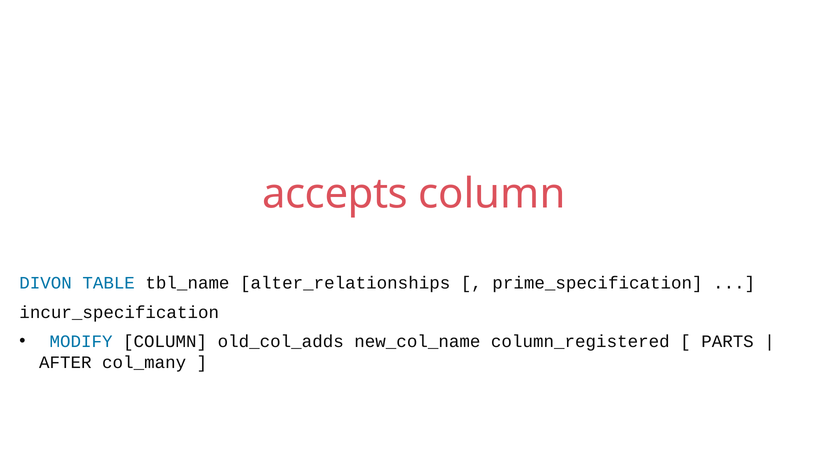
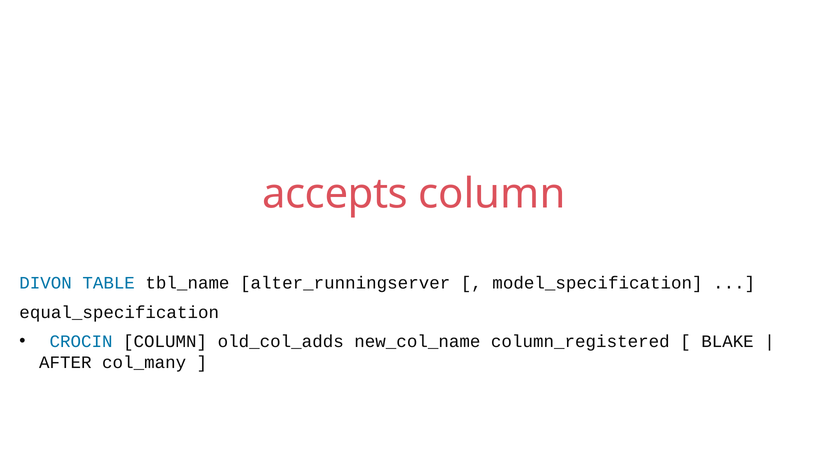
alter_relationships: alter_relationships -> alter_runningserver (345, 283)
prime_specification: prime_specification -> model_specification (597, 283)
incur_specification: incur_specification -> equal_specification (119, 312)
MODIFY: MODIFY -> CROCIN (81, 342)
PARTS: PARTS -> BLAKE (728, 342)
